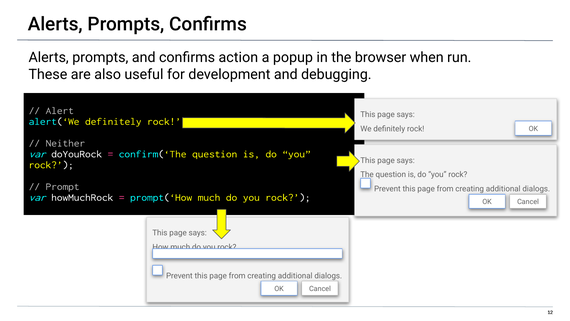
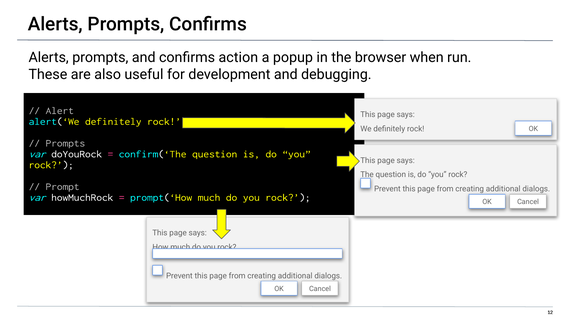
Neither: Neither -> Prompts (65, 143)
